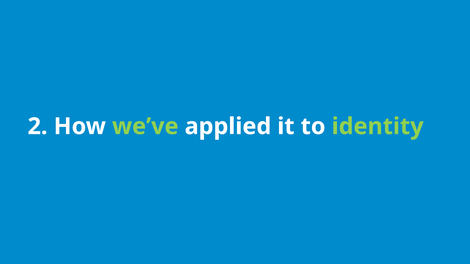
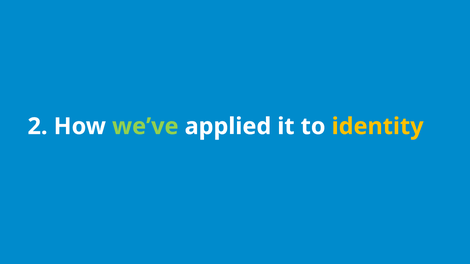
identity colour: light green -> yellow (378, 127)
